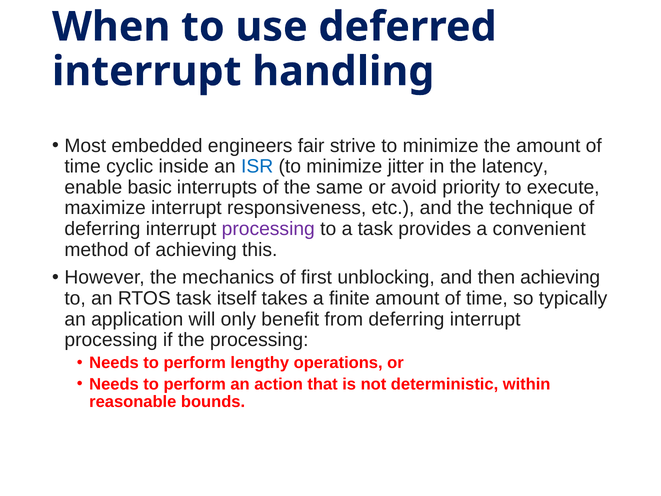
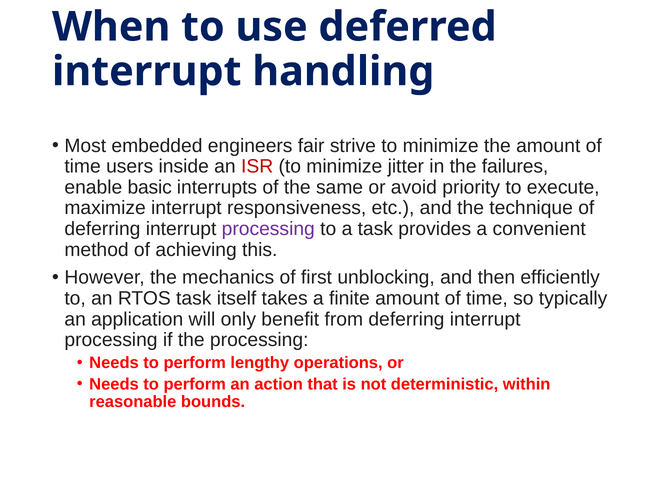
cyclic: cyclic -> users (130, 166)
ISR colour: blue -> red (257, 166)
latency: latency -> failures (515, 166)
then achieving: achieving -> efficiently (560, 277)
